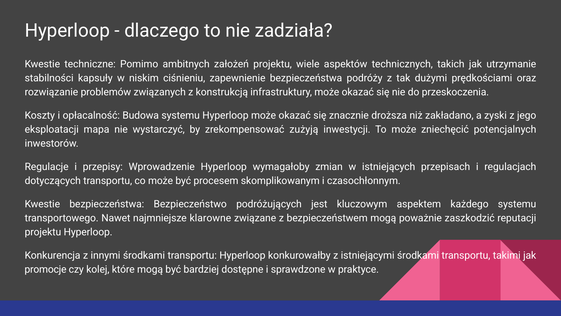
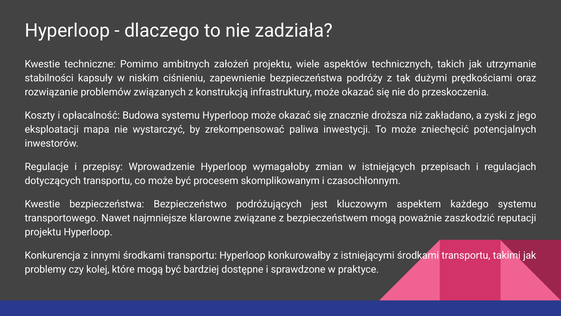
zużyją: zużyją -> paliwa (304, 129)
promocje: promocje -> problemy (46, 269)
